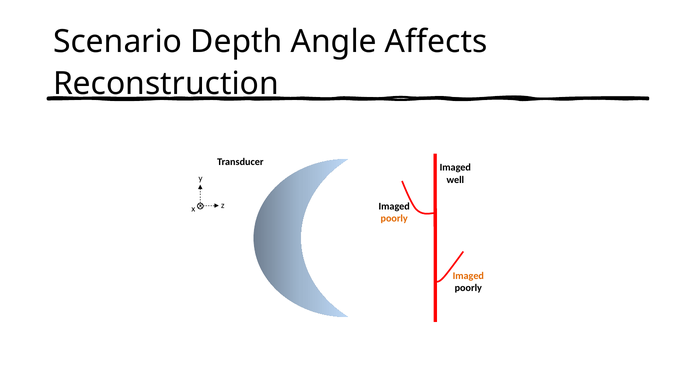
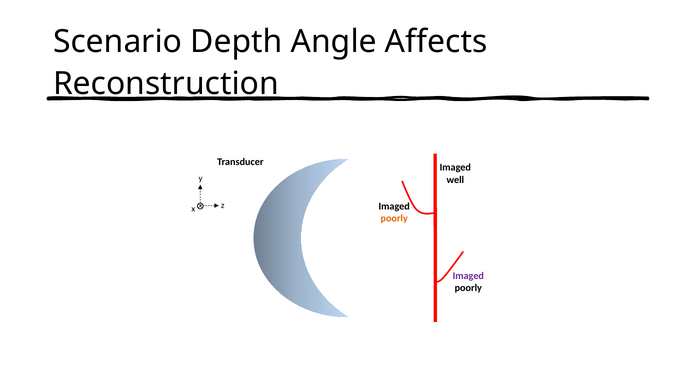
Imaged colour: orange -> purple (468, 276)
